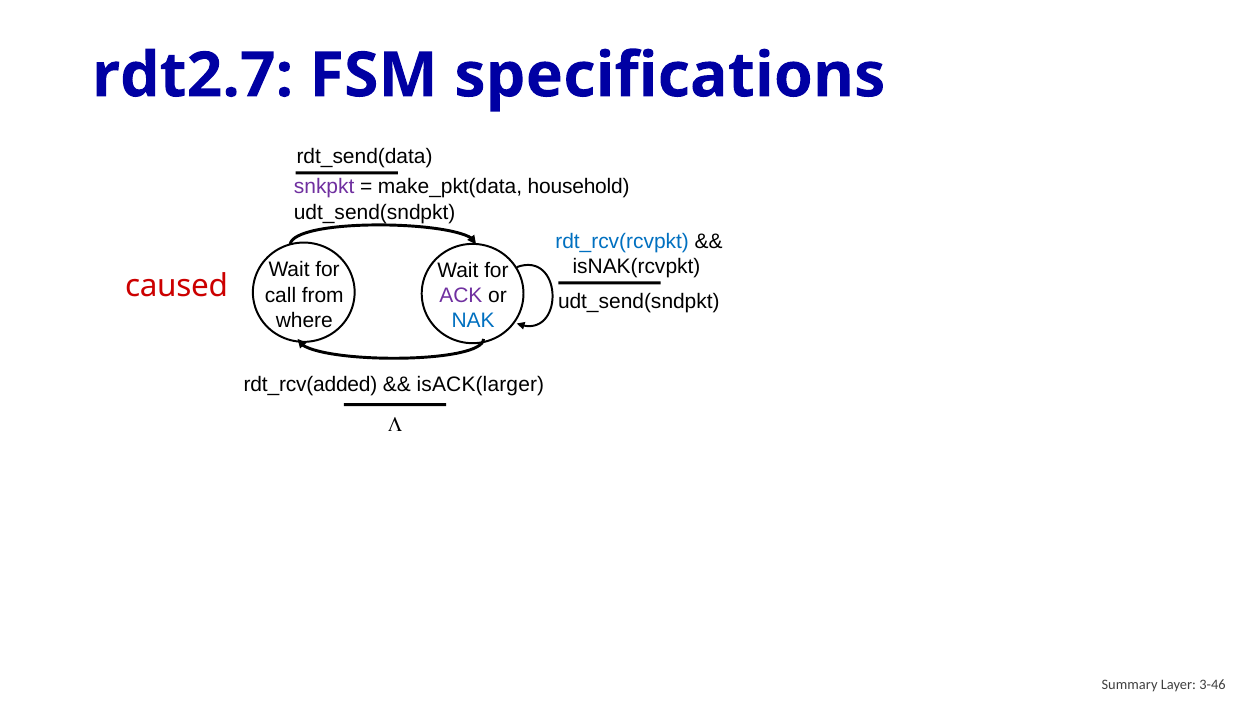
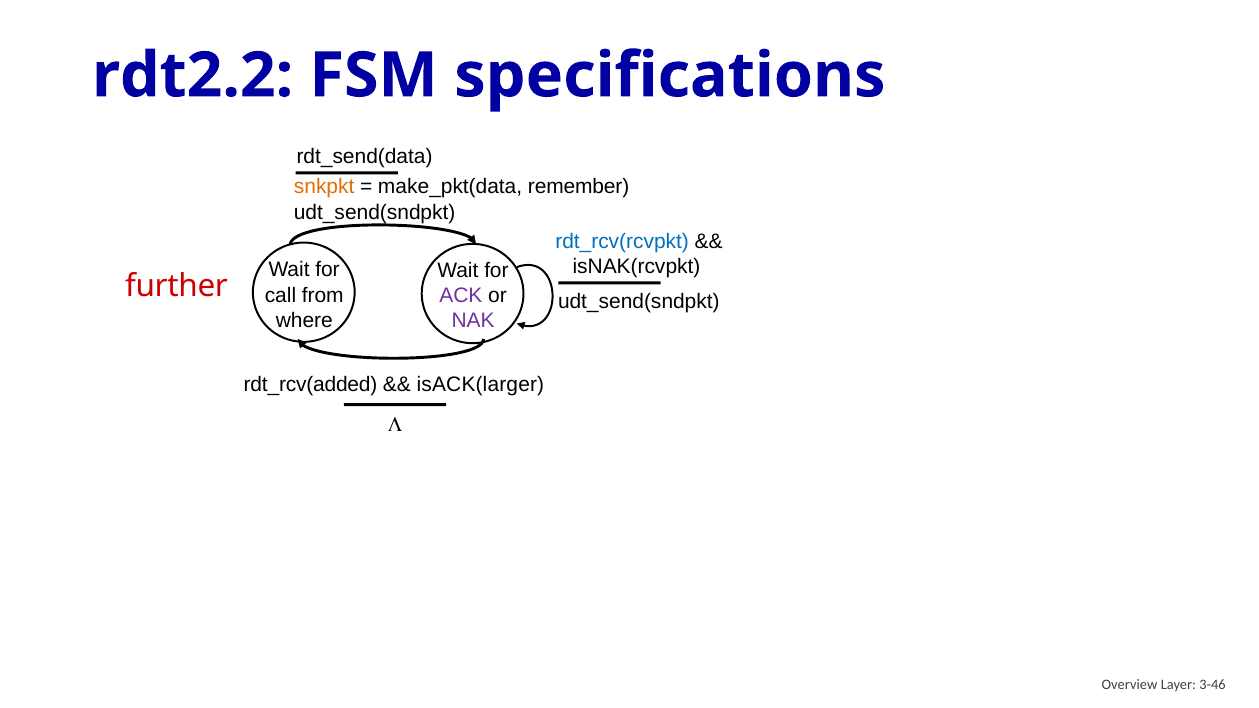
rdt2.7: rdt2.7 -> rdt2.2 (193, 76)
snkpkt colour: purple -> orange (324, 187)
household: household -> remember (579, 187)
caused: caused -> further (177, 286)
NAK colour: blue -> purple (473, 321)
Summary: Summary -> Overview (1130, 685)
